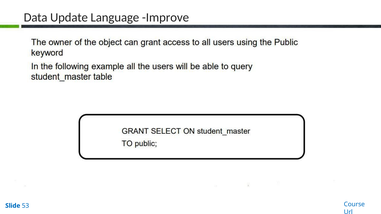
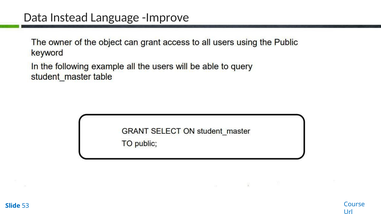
Update: Update -> Instead (69, 18)
